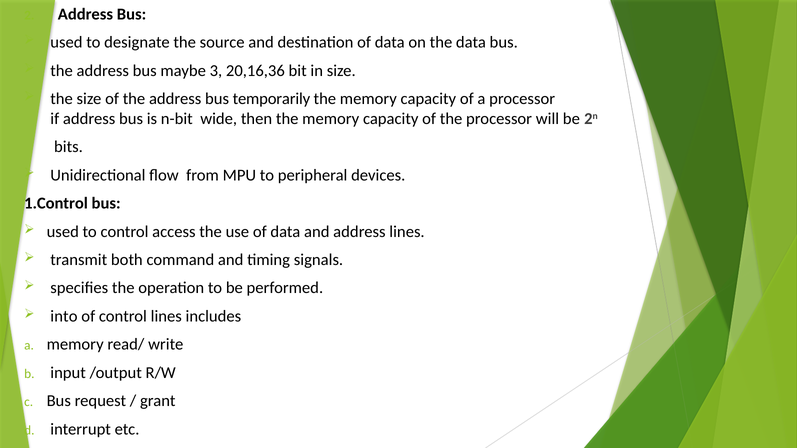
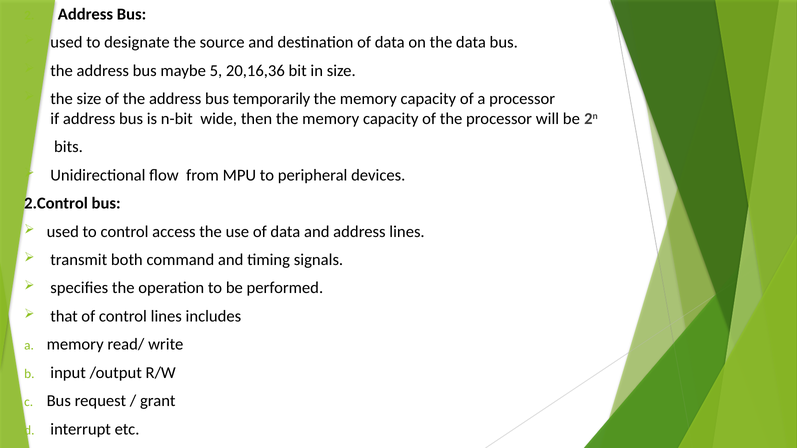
3: 3 -> 5 (216, 71)
1.Control: 1.Control -> 2.Control (56, 203)
into: into -> that (64, 316)
